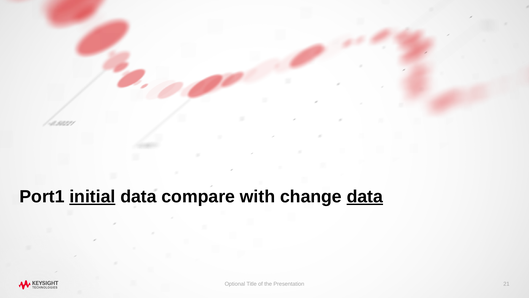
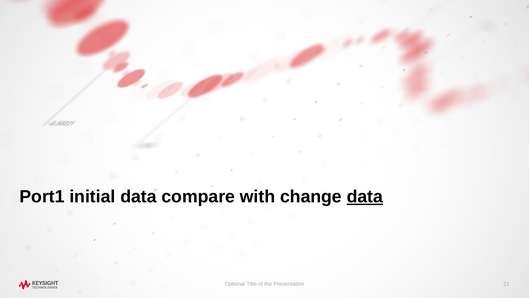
initial underline: present -> none (92, 196)
